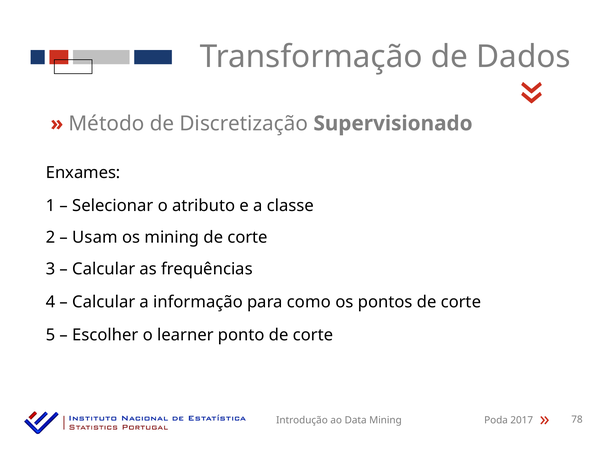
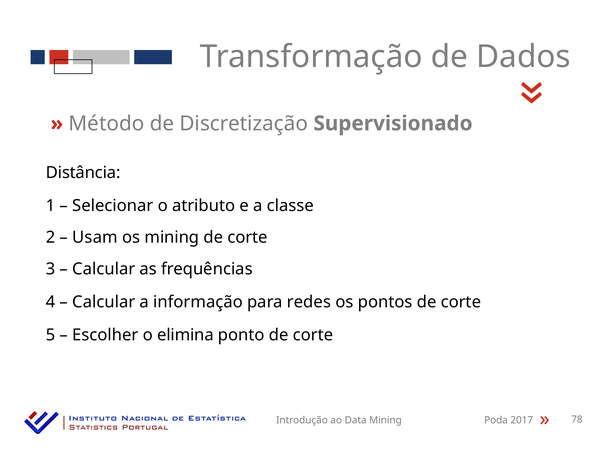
Enxames: Enxames -> Distância (83, 172)
como: como -> redes (309, 302)
learner: learner -> elimina (185, 335)
